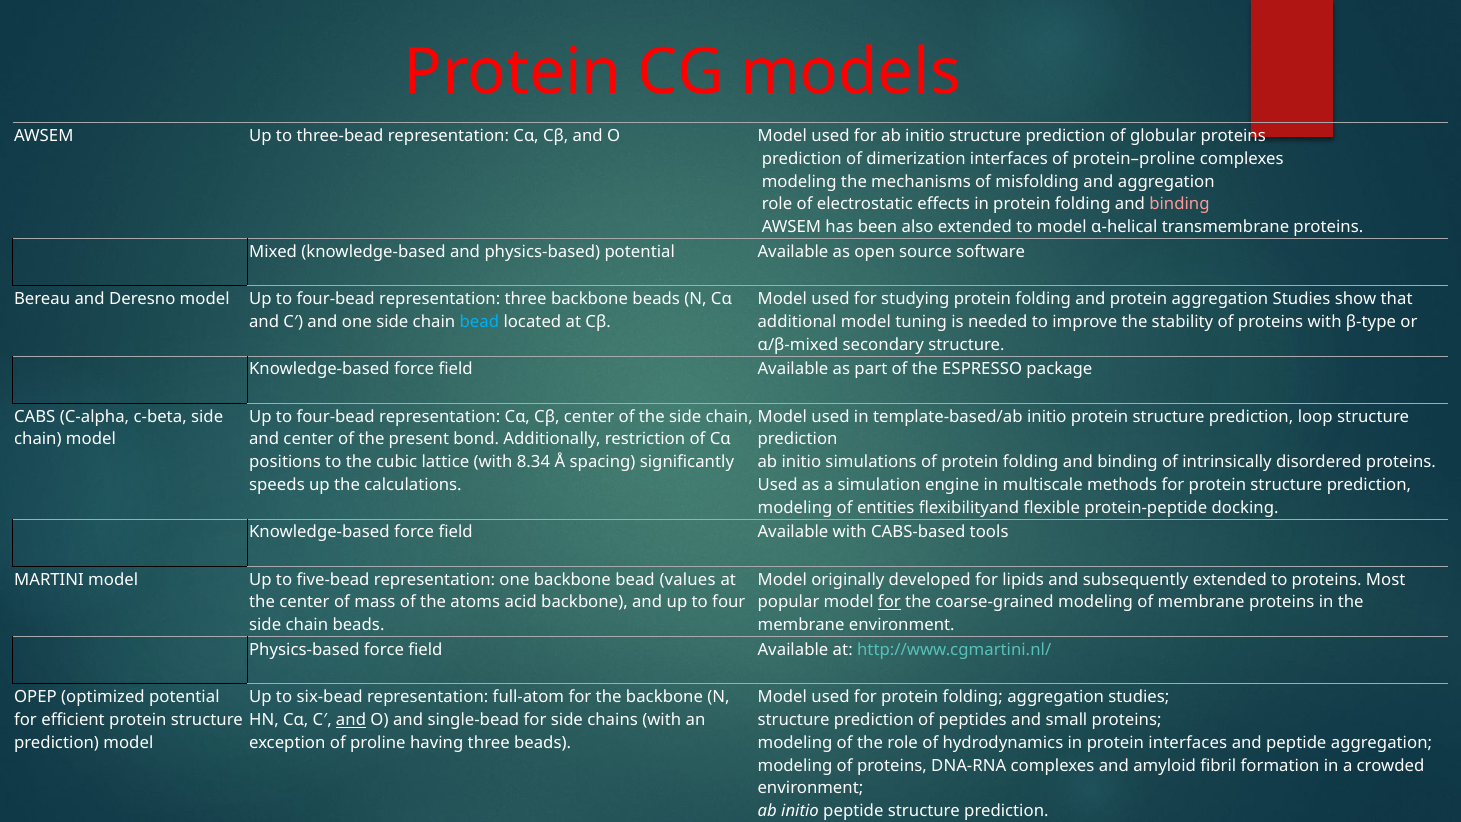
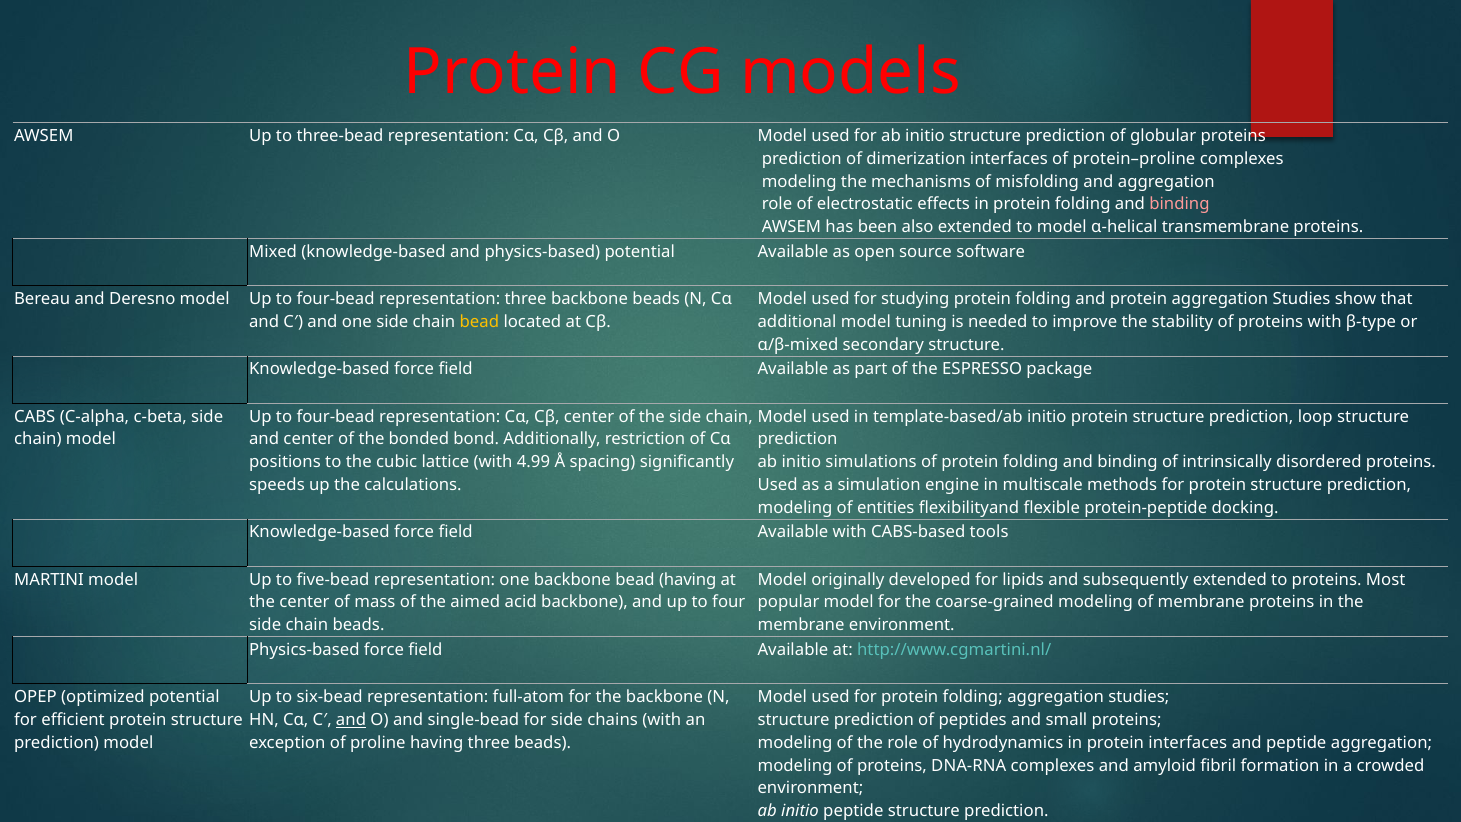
bead colour: light blue -> yellow (479, 322)
present: present -> bonded (419, 439)
8.34: 8.34 -> 4.99 (534, 462)
bead values: values -> having (688, 579)
atoms: atoms -> aimed (475, 602)
for underline: present -> none (889, 602)
